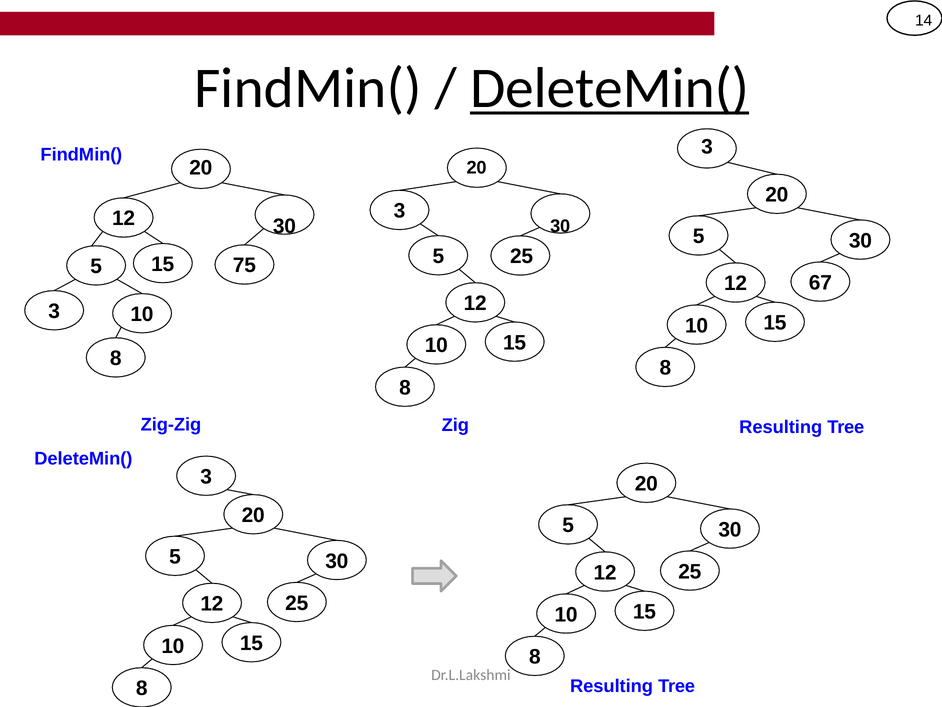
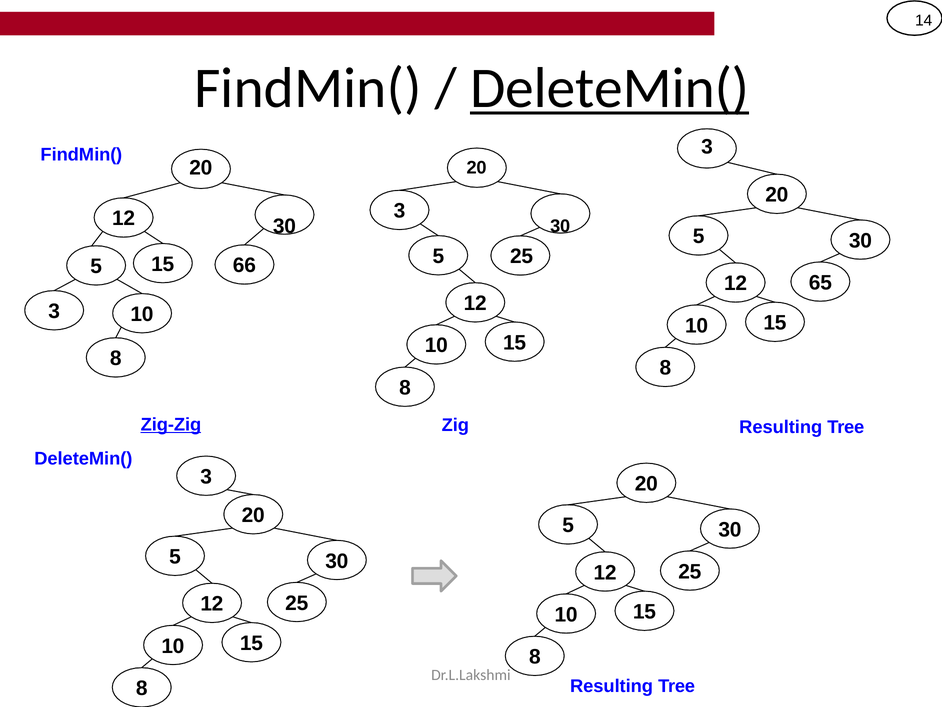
75: 75 -> 66 (244, 265)
67: 67 -> 65 (820, 282)
Zig-Zig underline: none -> present (171, 424)
